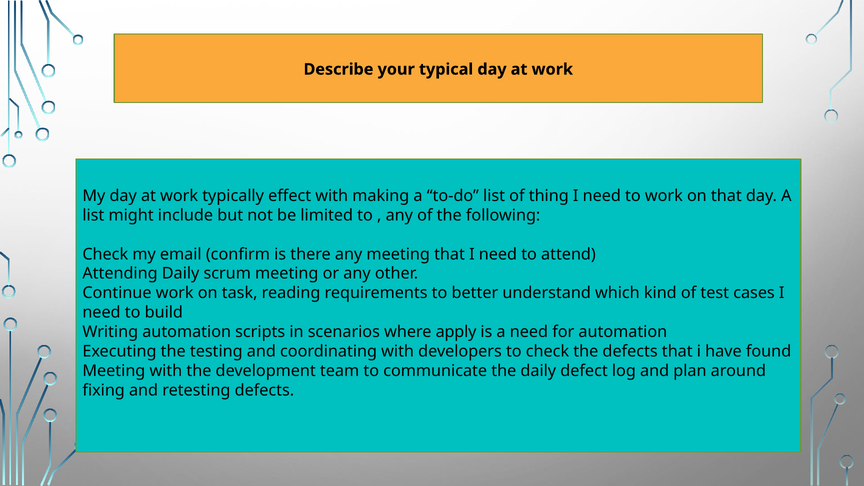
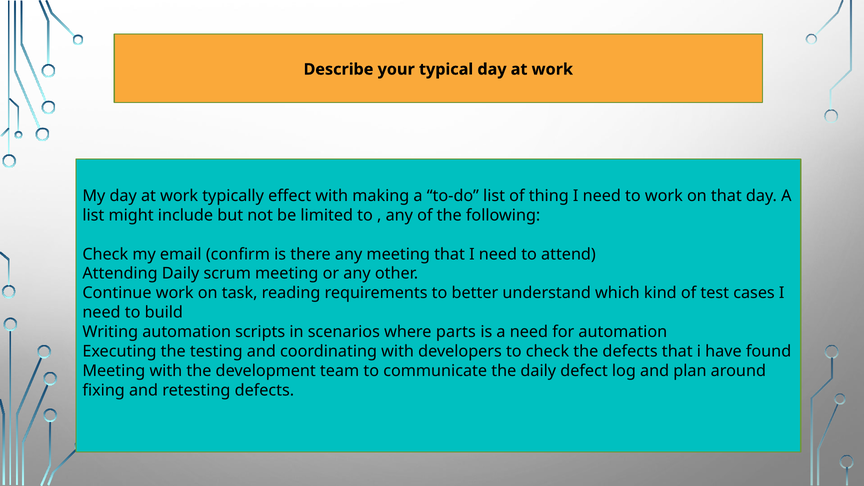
apply: apply -> parts (456, 332)
